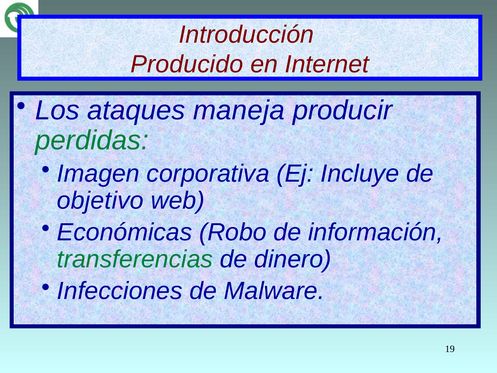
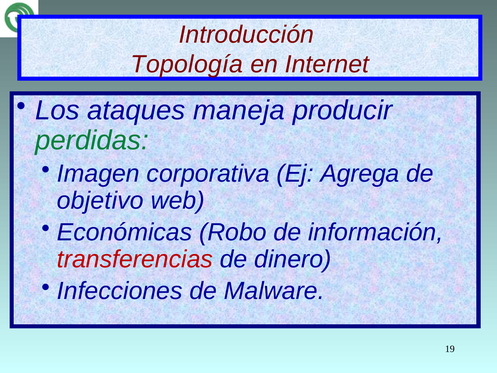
Producido: Producido -> Topología (187, 64)
Incluye: Incluye -> Agrega (360, 174)
transferencias colour: green -> red (135, 259)
